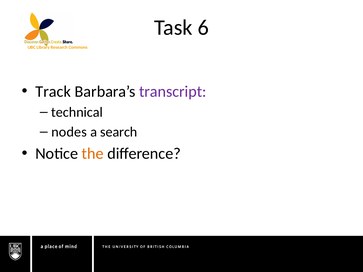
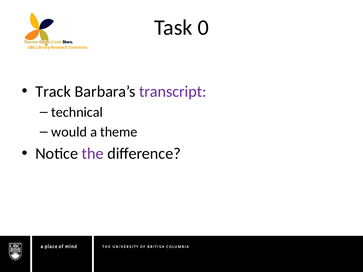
6: 6 -> 0 (203, 28)
nodes: nodes -> would (69, 132)
search: search -> theme (119, 132)
the colour: orange -> purple (93, 154)
